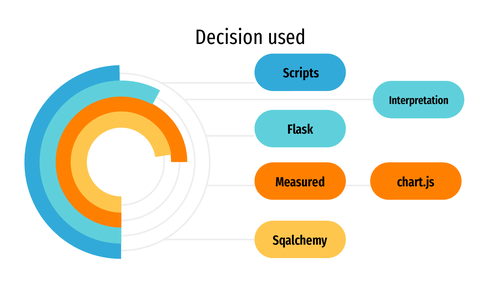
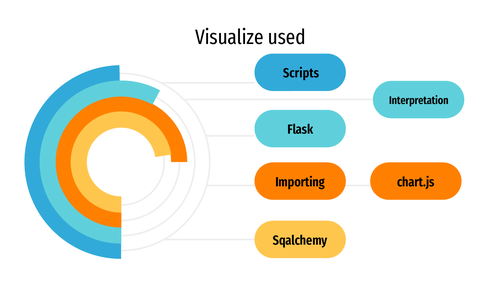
Decision: Decision -> Visualize (229, 37)
Measured: Measured -> Importing (300, 182)
